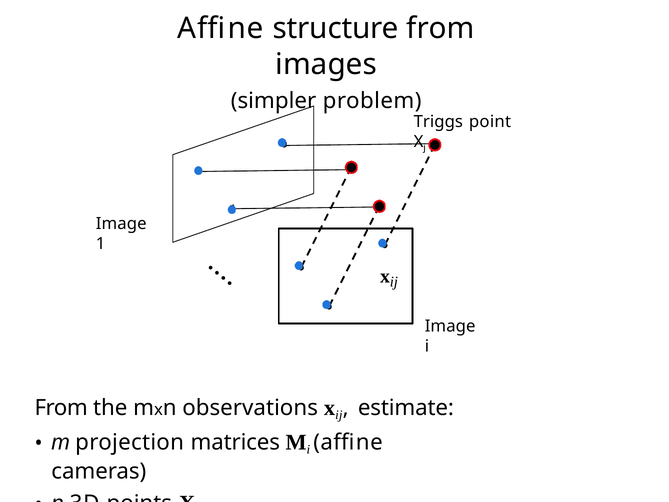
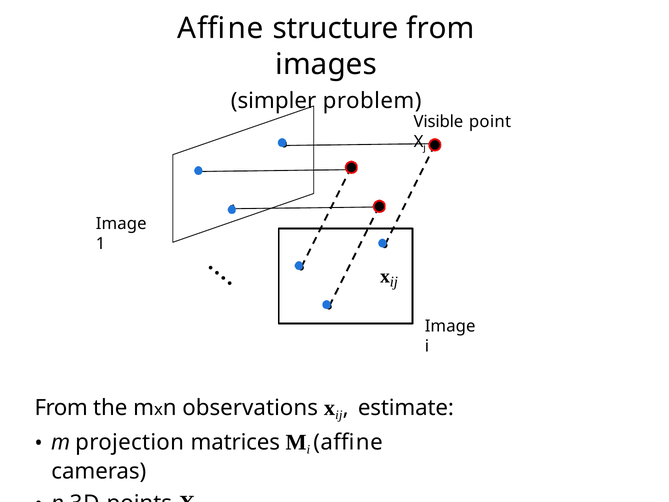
Triggs: Triggs -> Visible (438, 122)
